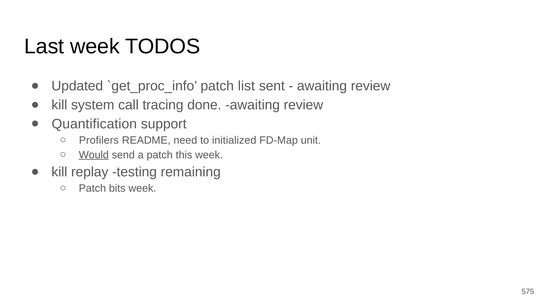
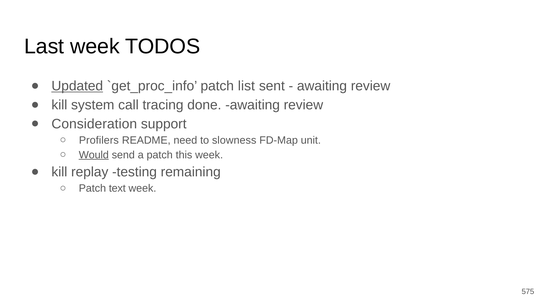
Updated underline: none -> present (77, 86)
Quantification: Quantification -> Consideration (94, 124)
initialized: initialized -> slowness (234, 140)
bits: bits -> text (117, 188)
